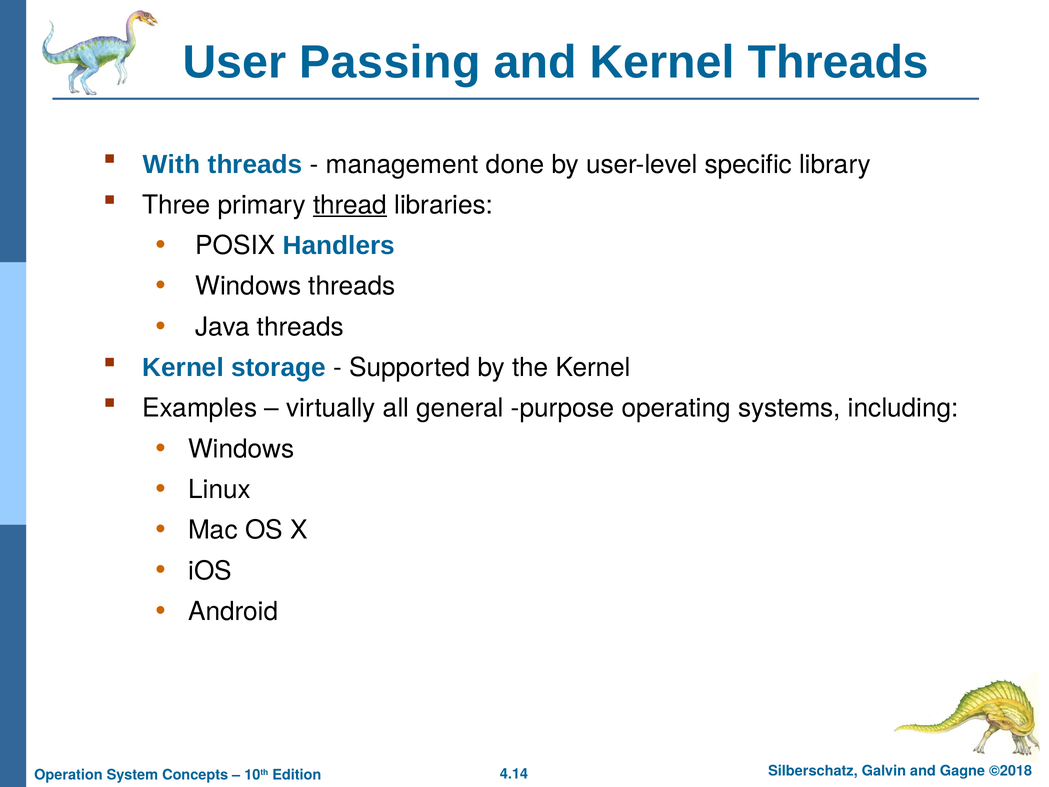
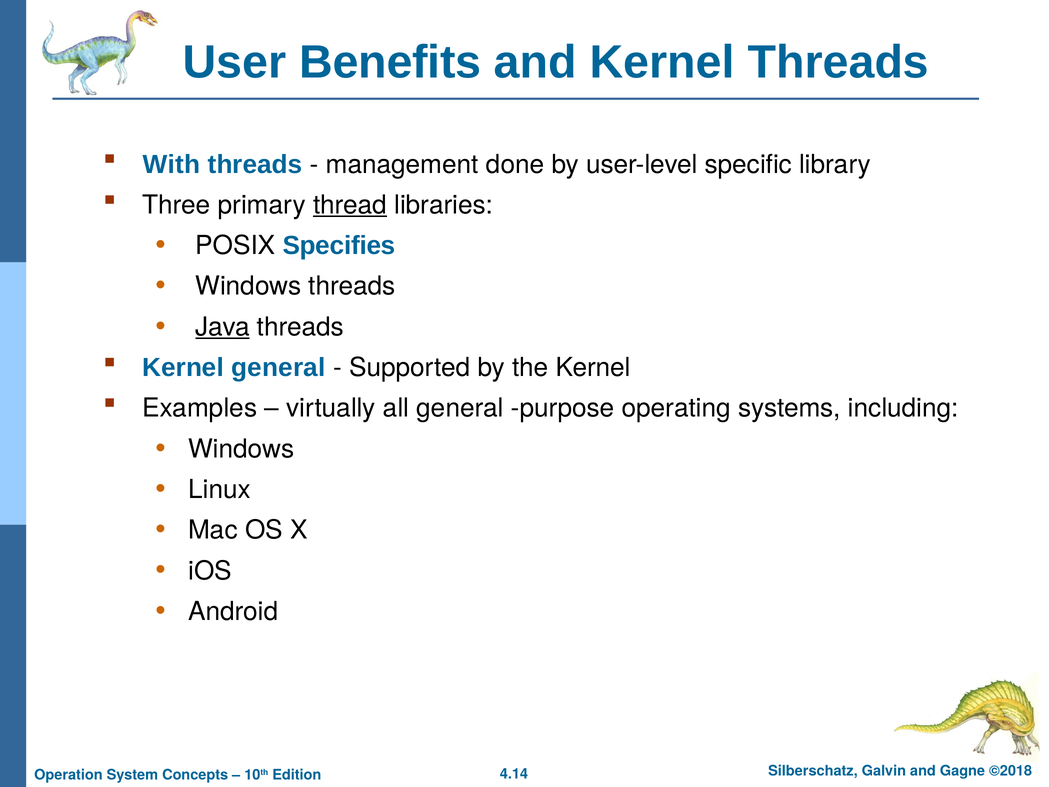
Passing: Passing -> Benefits (390, 62)
Handlers: Handlers -> Specifies (339, 246)
Java underline: none -> present (223, 327)
Kernel storage: storage -> general (278, 367)
